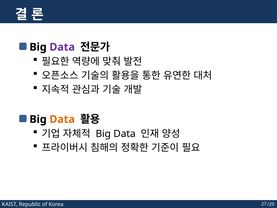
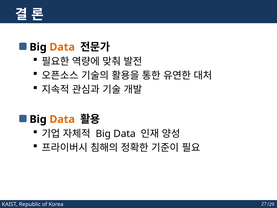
Data colour: purple -> orange (62, 47)
